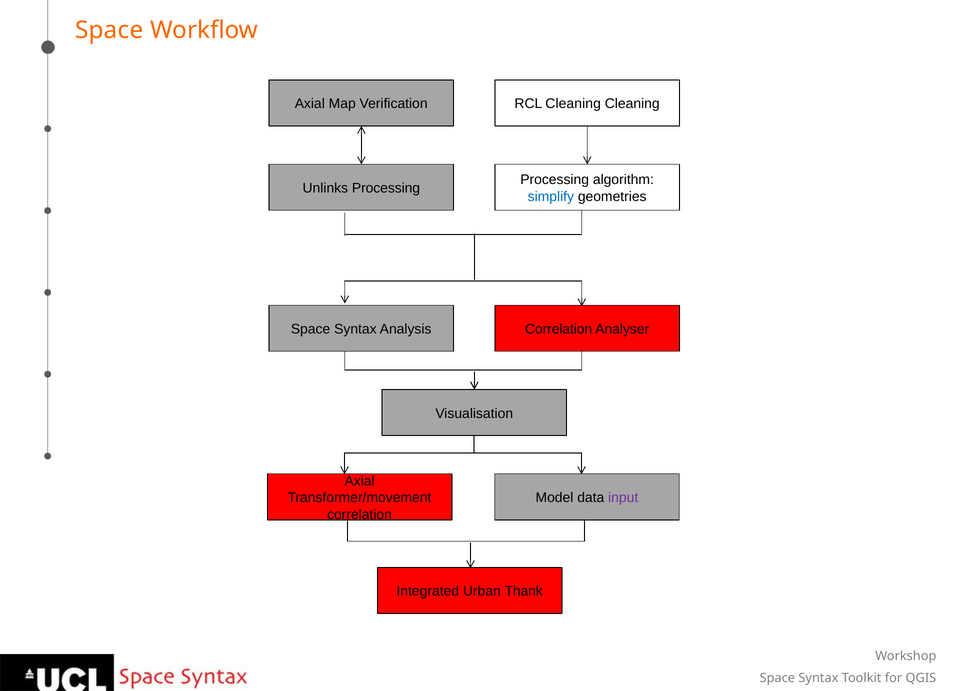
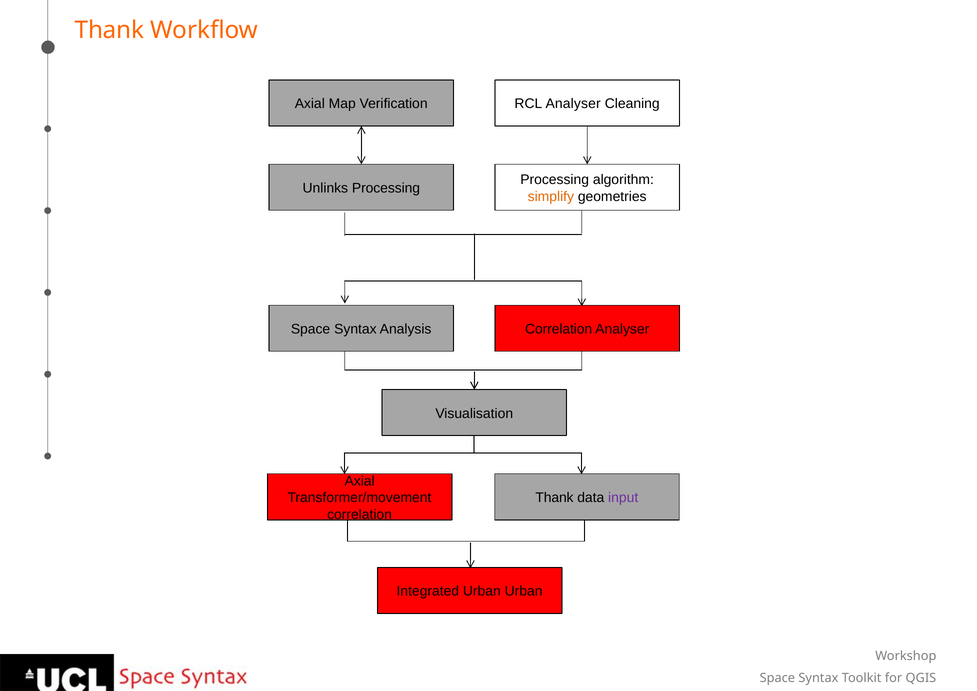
Space: Space -> Thank (110, 30)
RCL Cleaning: Cleaning -> Analyser (573, 104)
simplify colour: blue -> orange (551, 197)
Model: Model -> Thank (555, 498)
Urban Thank: Thank -> Urban (524, 591)
